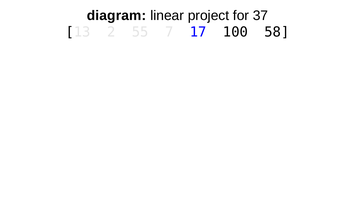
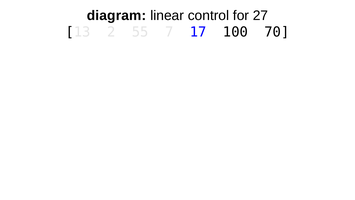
project: project -> control (208, 16)
37: 37 -> 27 (260, 16)
58: 58 -> 70 (277, 32)
